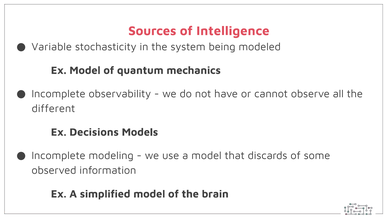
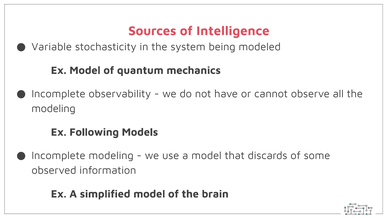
different: different -> modeling (54, 108)
Decisions: Decisions -> Following (94, 132)
